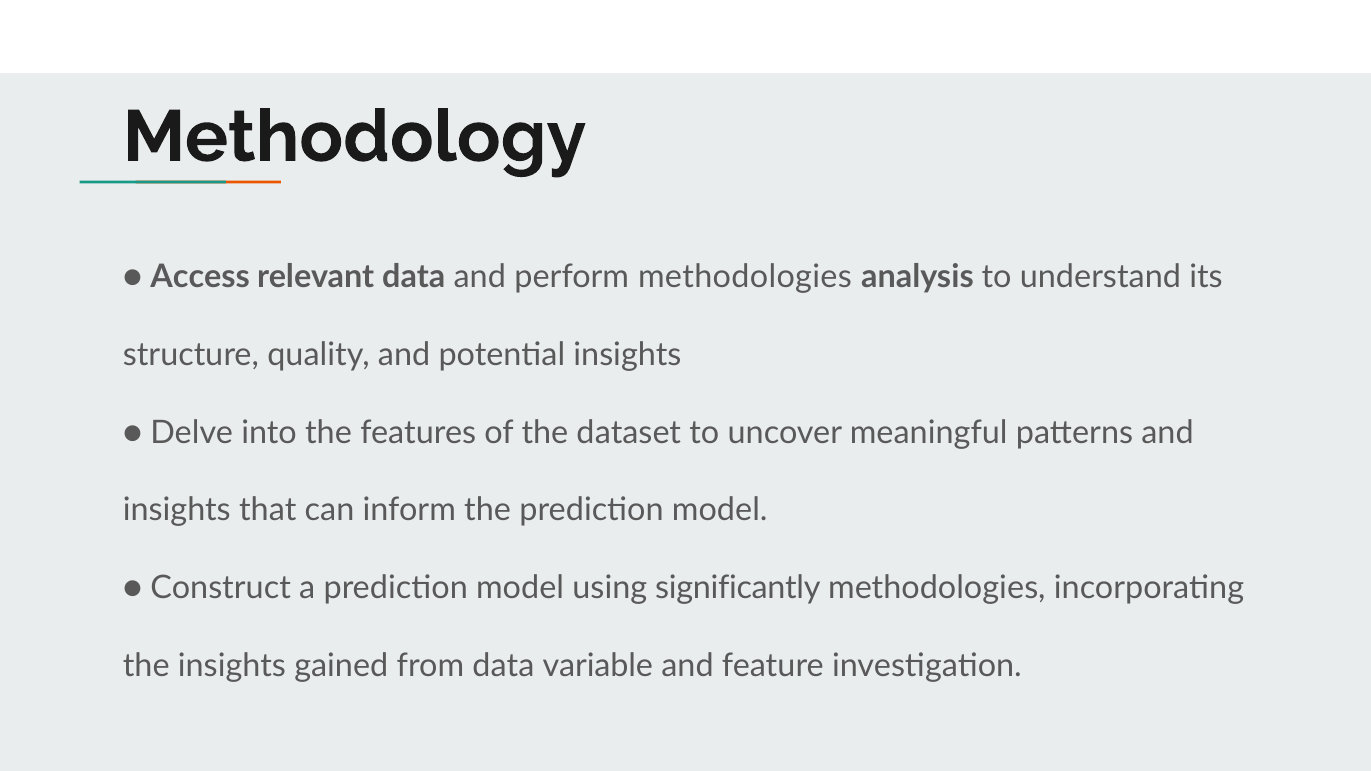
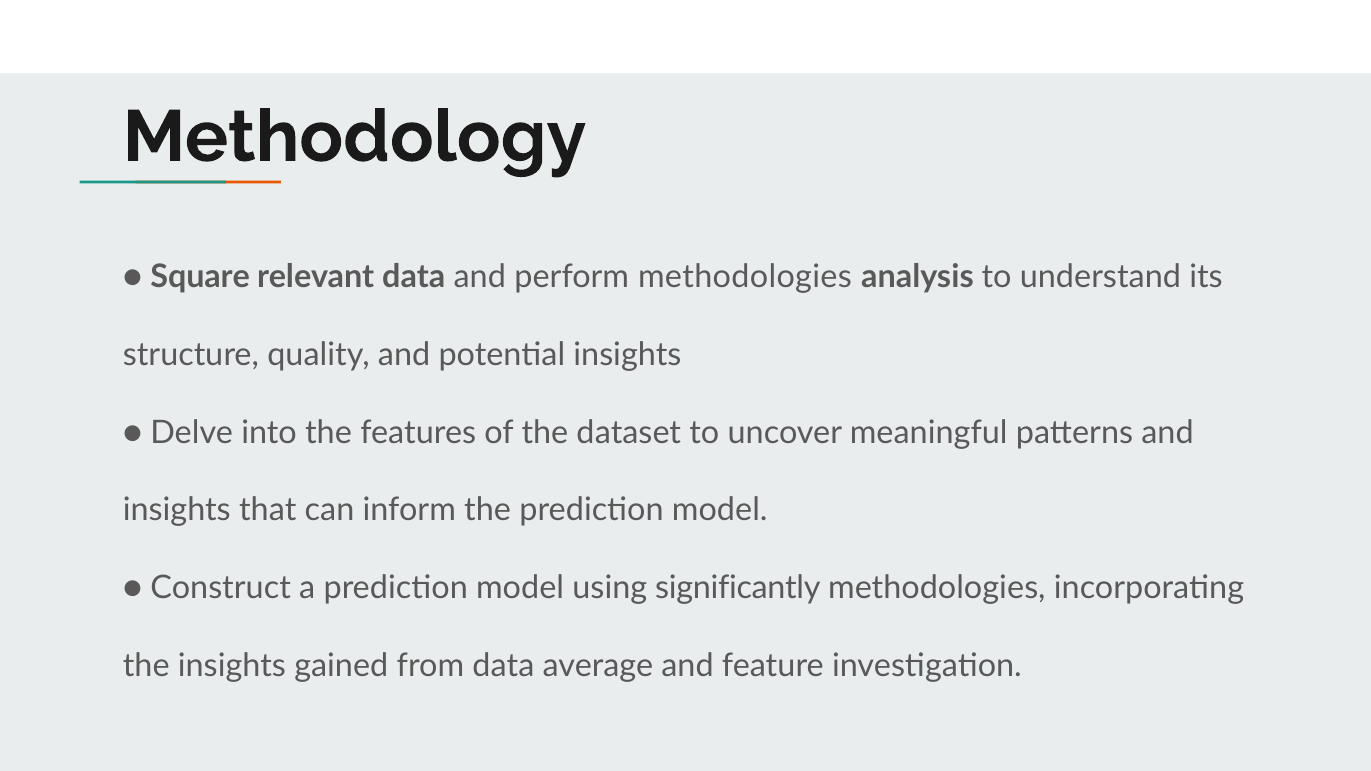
Access: Access -> Square (200, 277)
variable: variable -> average (598, 666)
